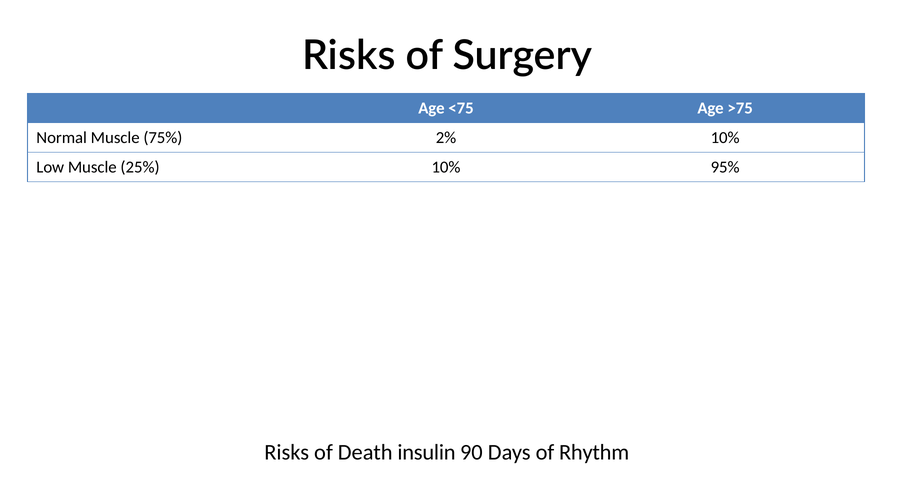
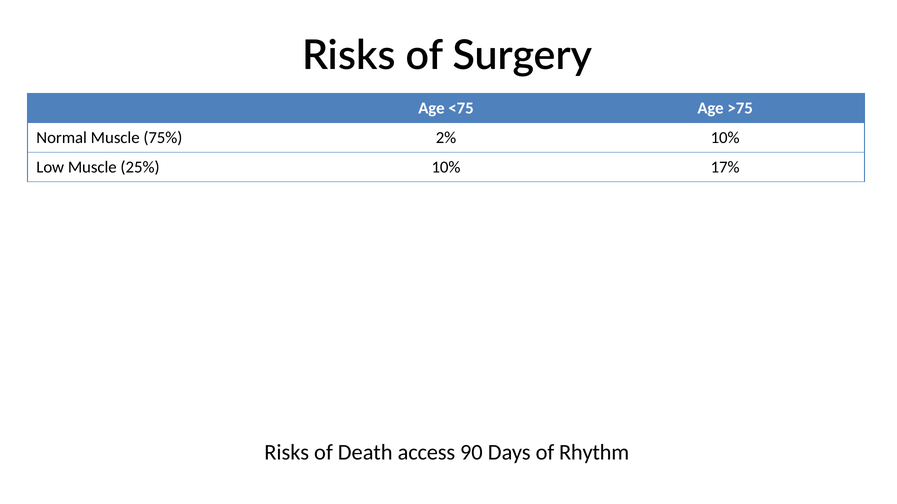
95%: 95% -> 17% (725, 167)
insulin: insulin -> access (426, 453)
